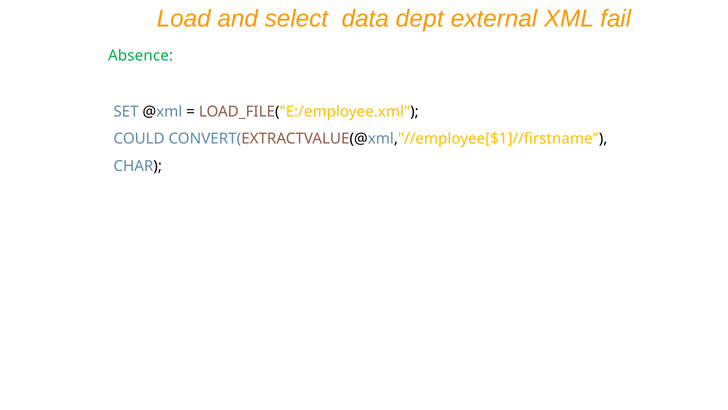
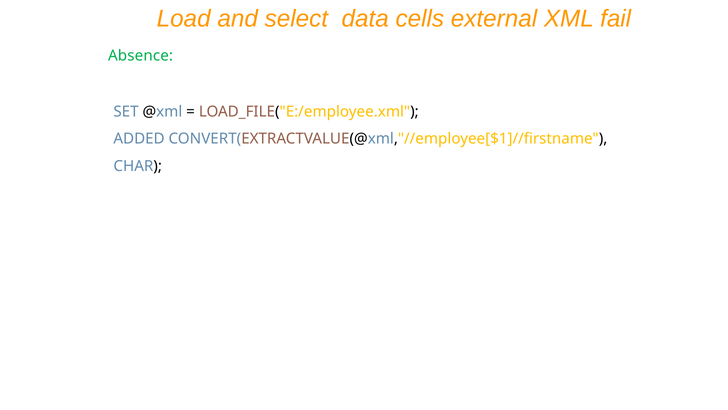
dept: dept -> cells (420, 19)
COULD: COULD -> ADDED (139, 139)
